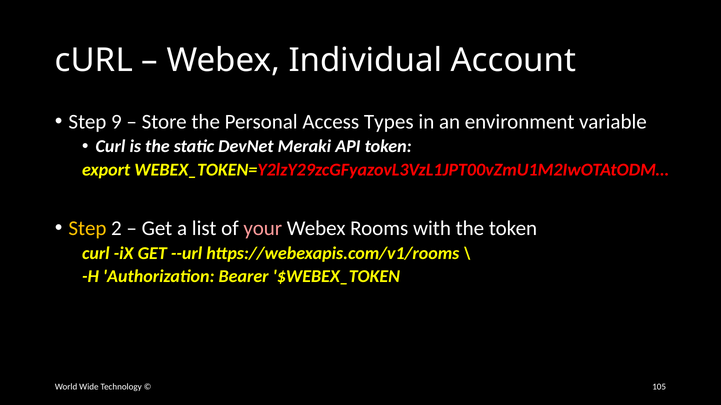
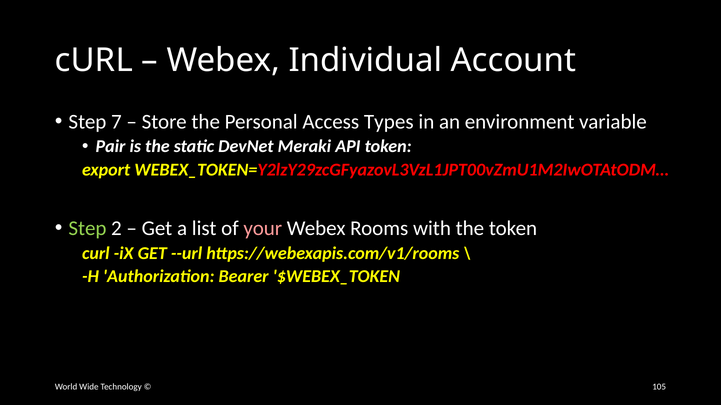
9: 9 -> 7 (116, 122)
Curl: Curl -> Pair (110, 147)
Step colour: yellow -> light green (87, 229)
